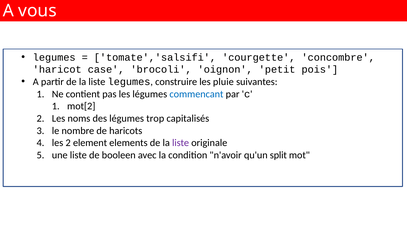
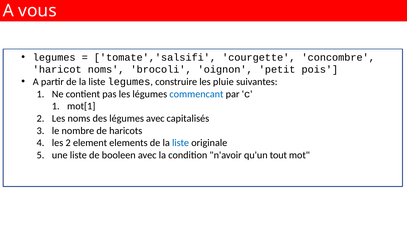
haricot case: case -> noms (106, 70)
mot[2: mot[2 -> mot[1 (81, 106)
légumes trop: trop -> avec (155, 118)
liste colour: purple -> blue (181, 143)
split: split -> tout (278, 155)
